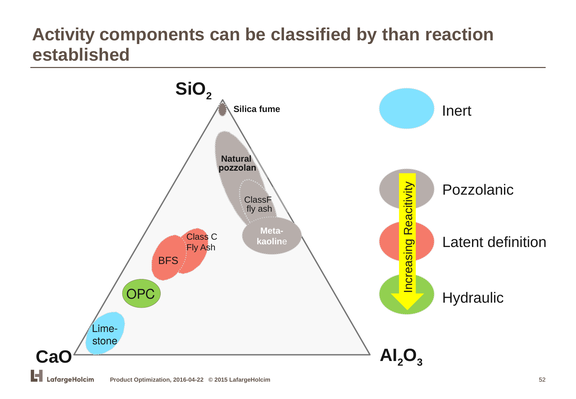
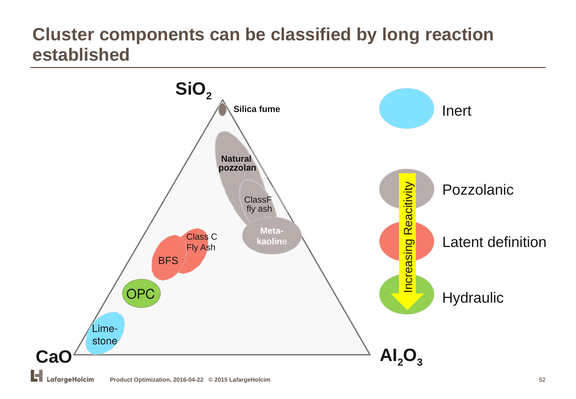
Activity: Activity -> Cluster (64, 35)
than: than -> long (401, 35)
